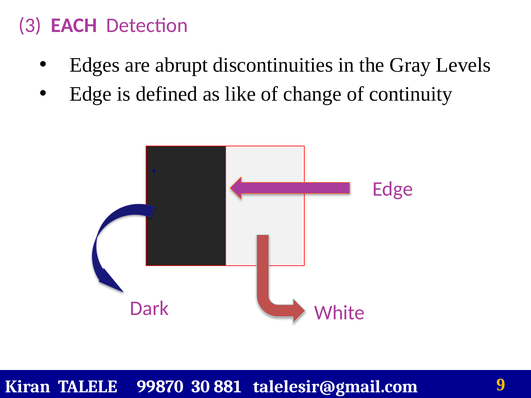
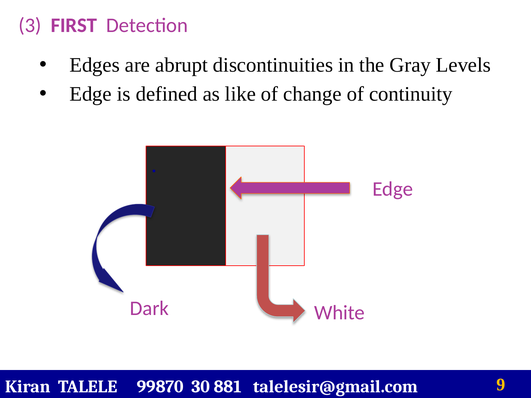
EACH: EACH -> FIRST (74, 25)
